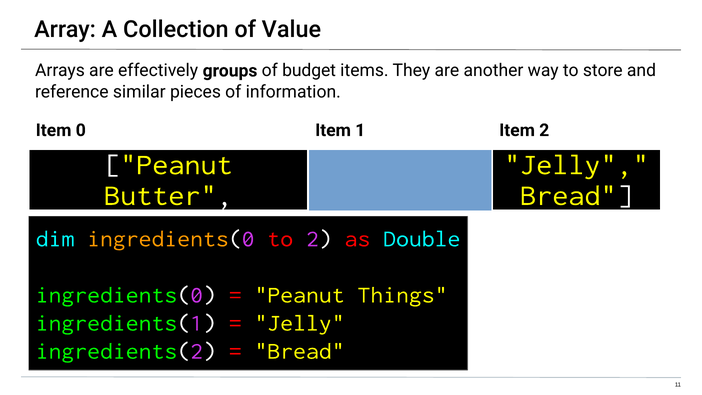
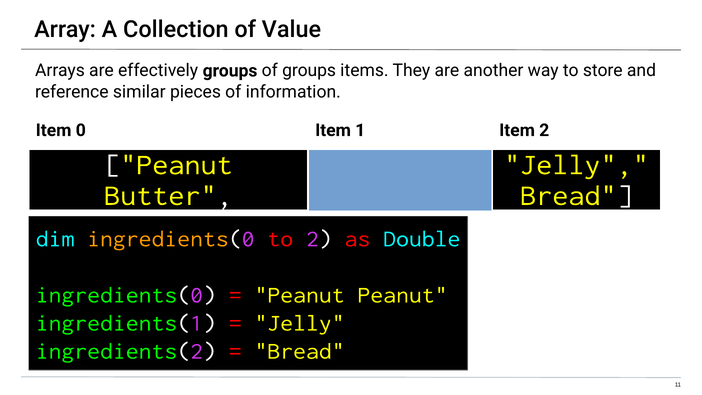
of budget: budget -> groups (309, 71)
Peanut Things: Things -> Peanut (403, 295)
